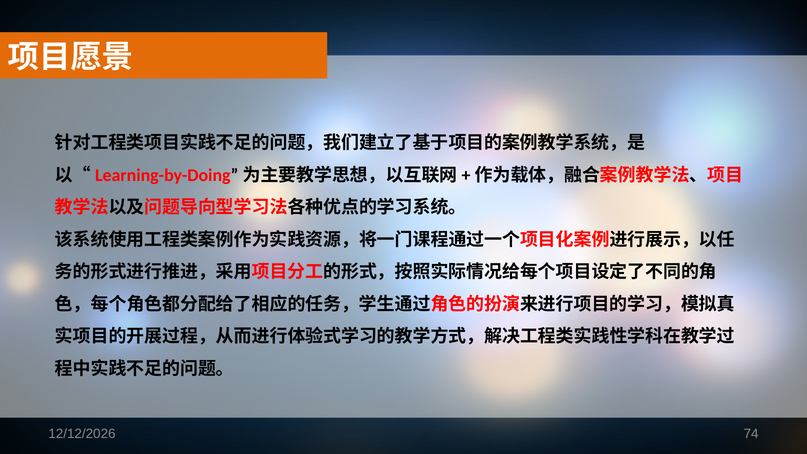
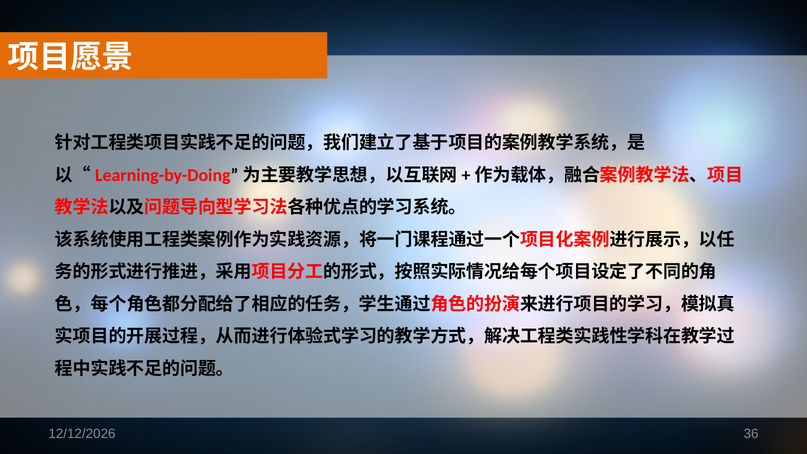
74: 74 -> 36 (751, 434)
